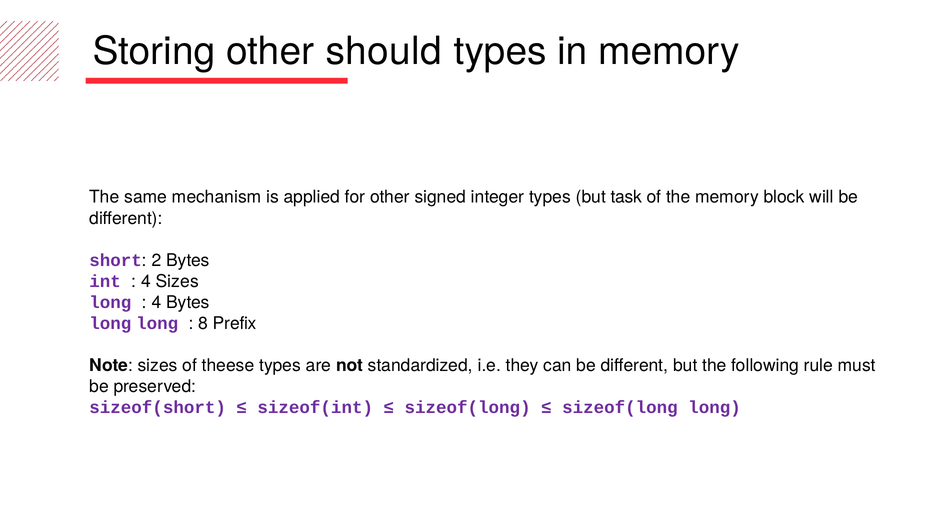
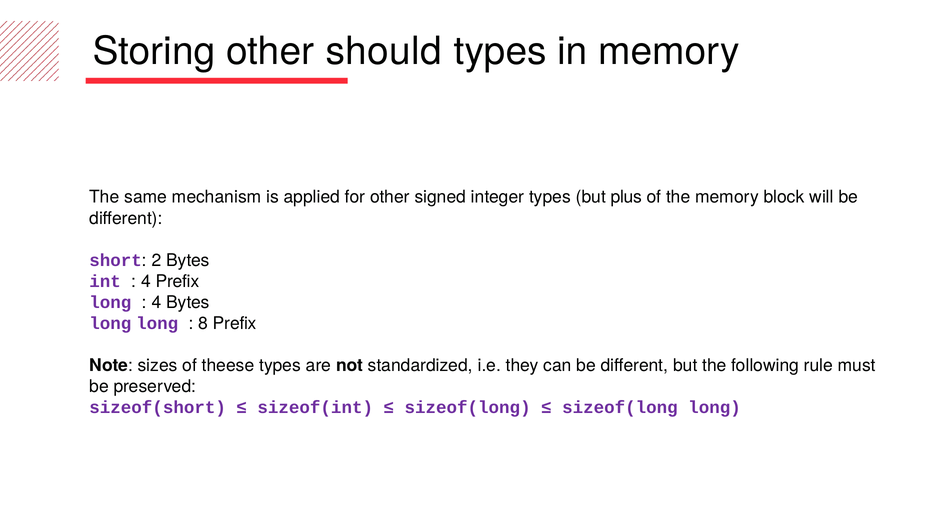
task: task -> plus (626, 197)
4 Sizes: Sizes -> Prefix (177, 281)
